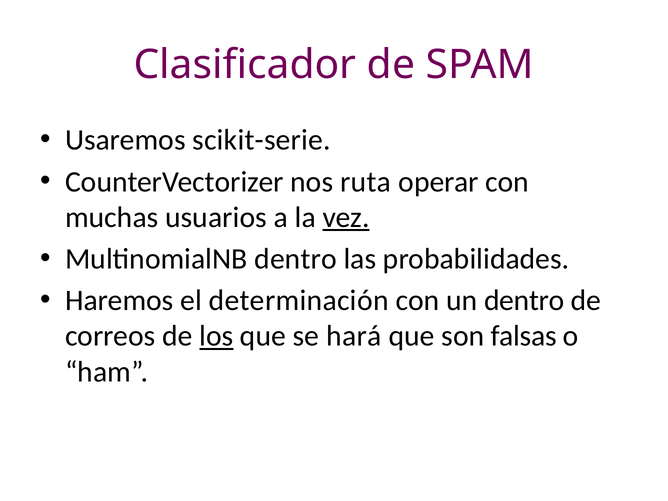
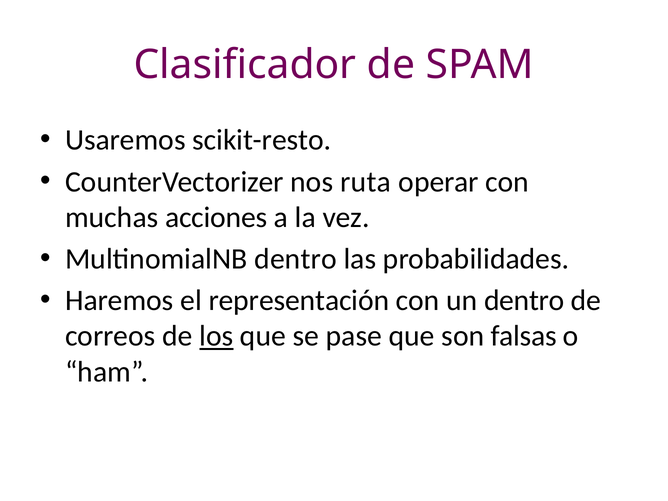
scikit-serie: scikit-serie -> scikit-resto (262, 140)
usuarios: usuarios -> acciones (216, 217)
vez underline: present -> none (346, 217)
determinación: determinación -> representación (299, 301)
hará: hará -> pase (354, 336)
